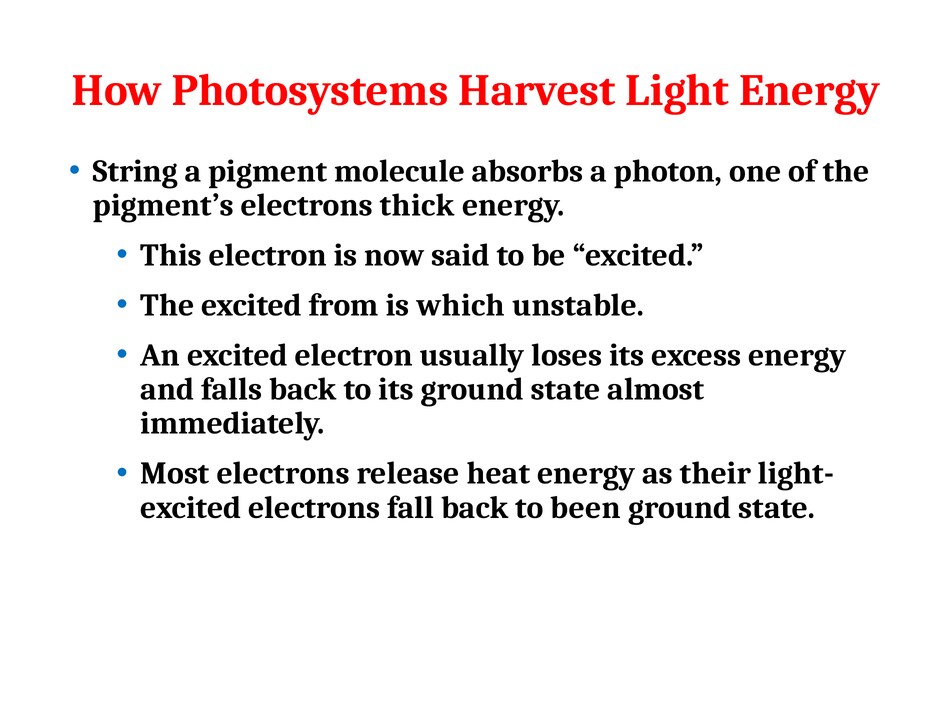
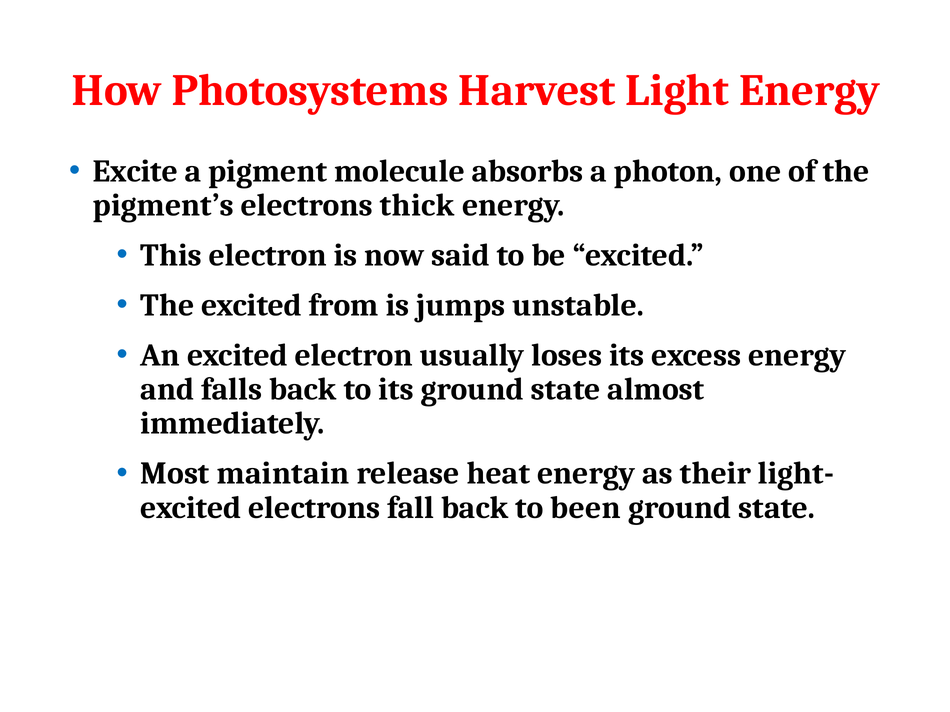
String: String -> Excite (135, 171)
which: which -> jumps (461, 305)
Most electrons: electrons -> maintain (283, 474)
